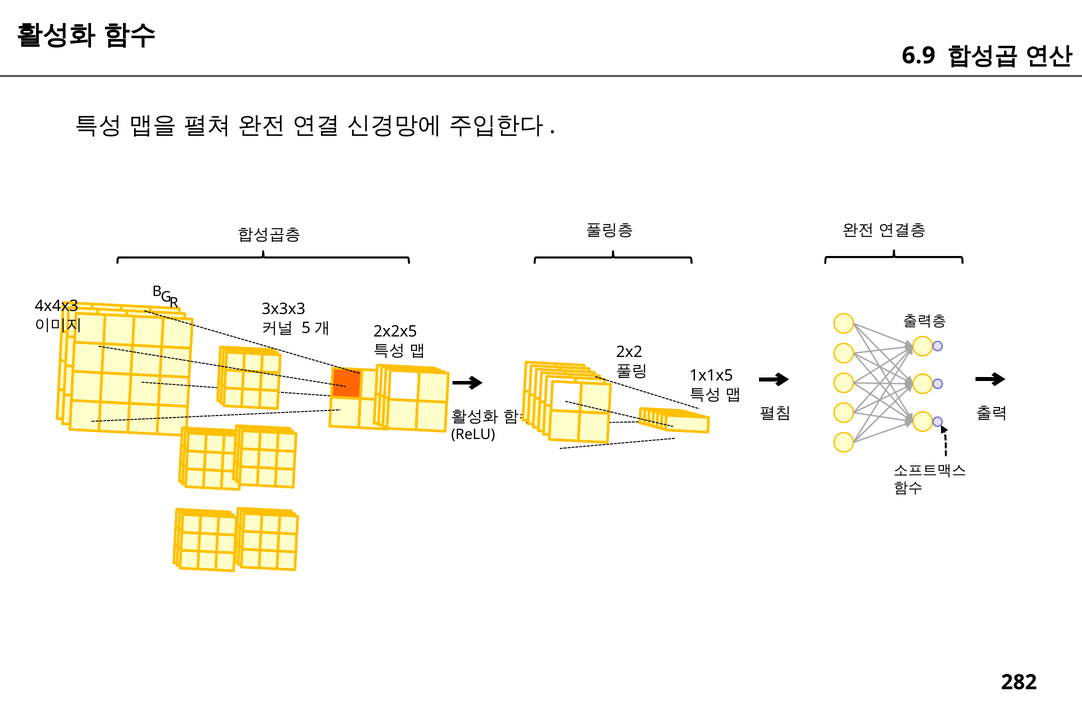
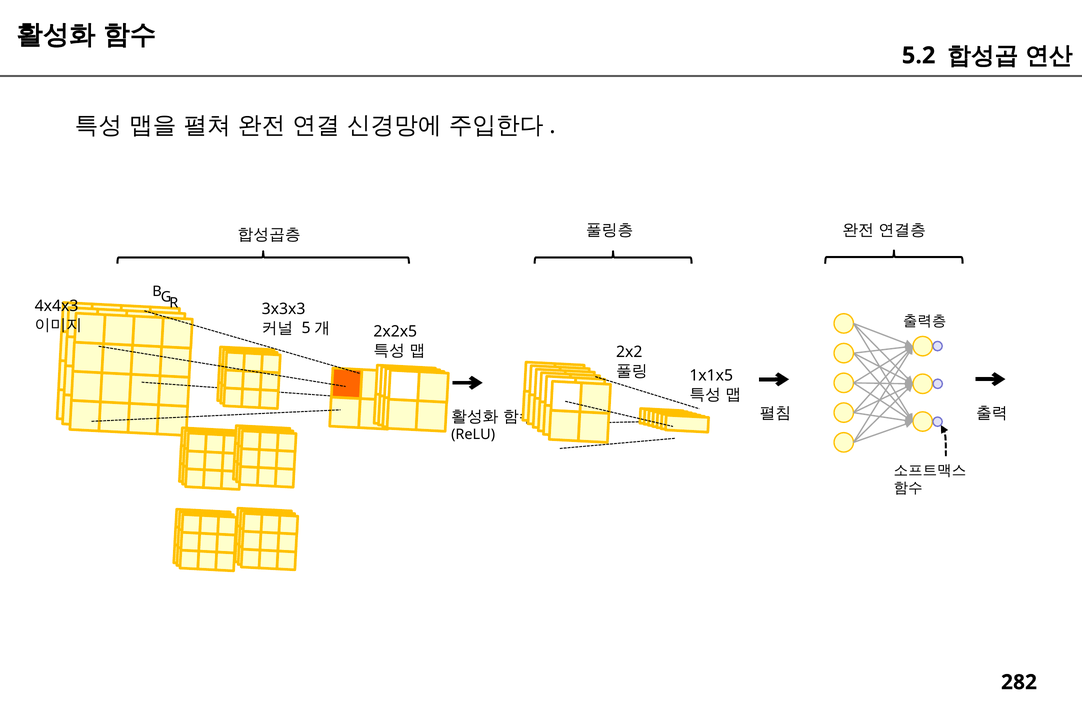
6.9: 6.9 -> 5.2 (919, 55)
